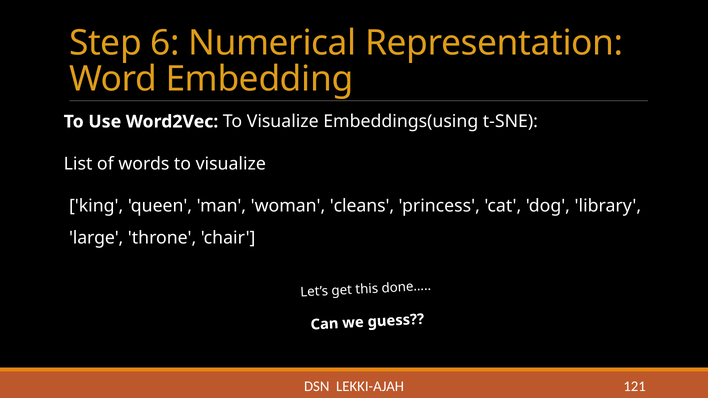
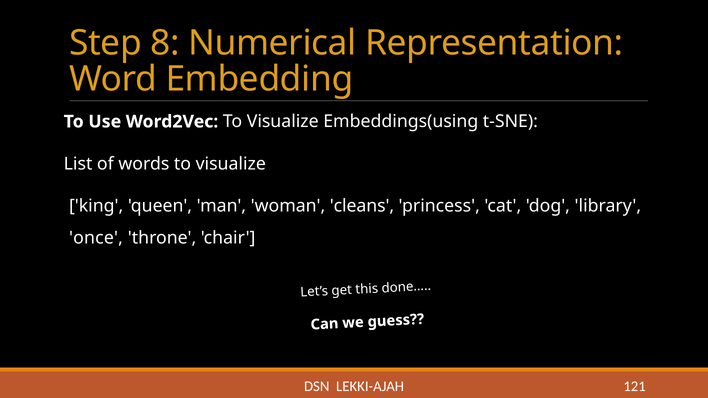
6: 6 -> 8 (165, 43)
large: large -> once (96, 238)
